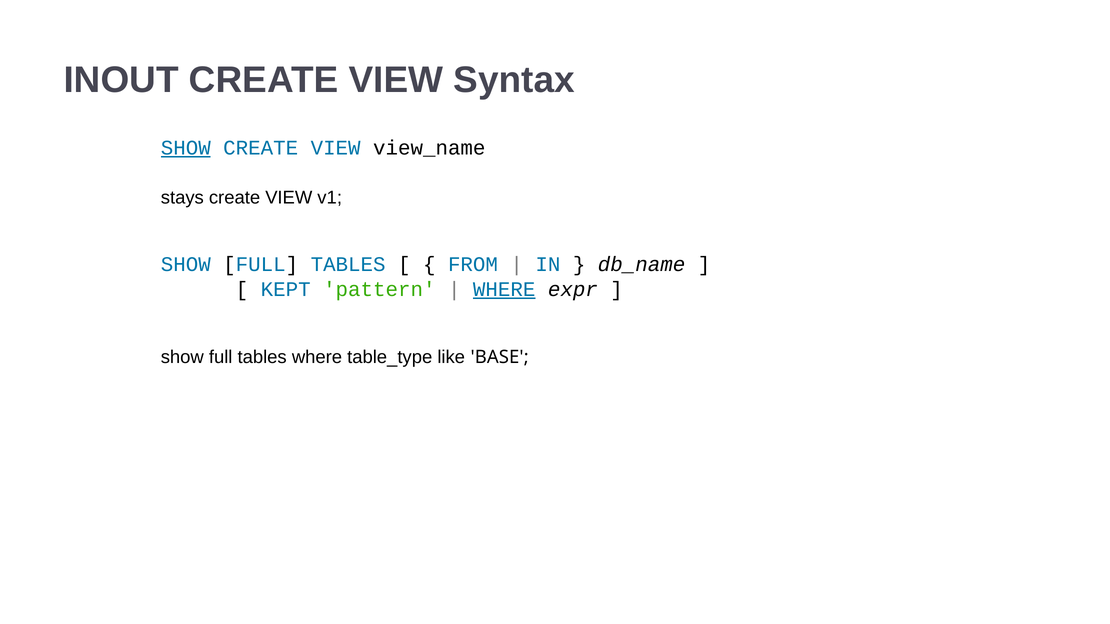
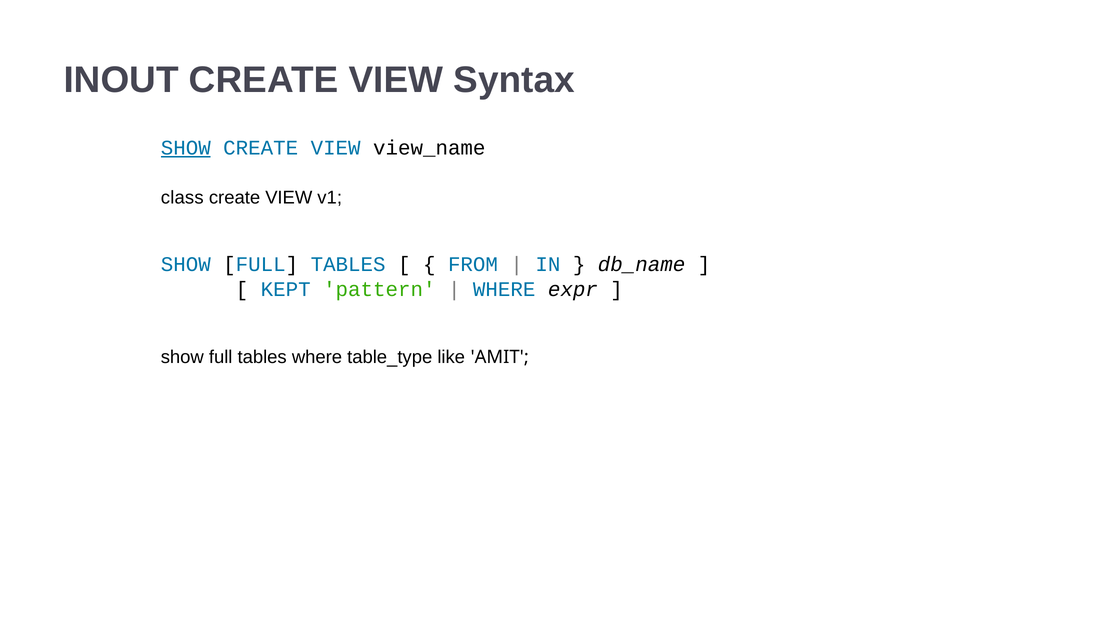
stays: stays -> class (182, 198)
WHERE underline: present -> none (504, 289)
BASE: BASE -> AMIT (500, 357)
